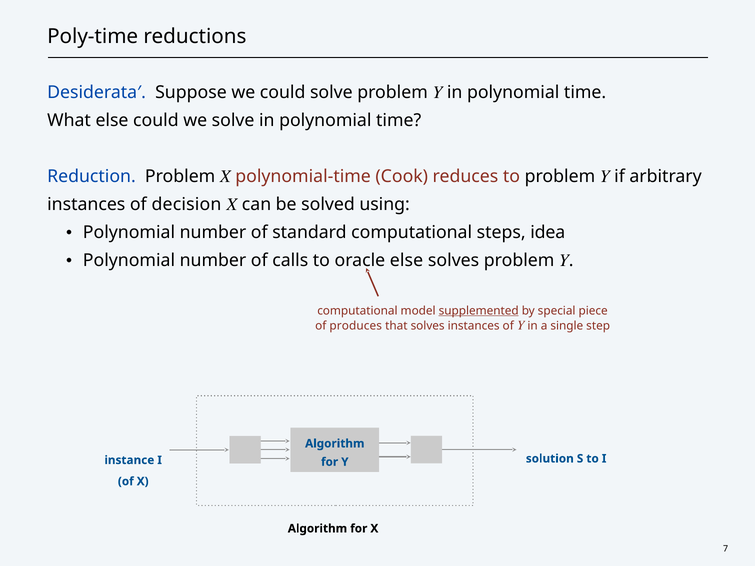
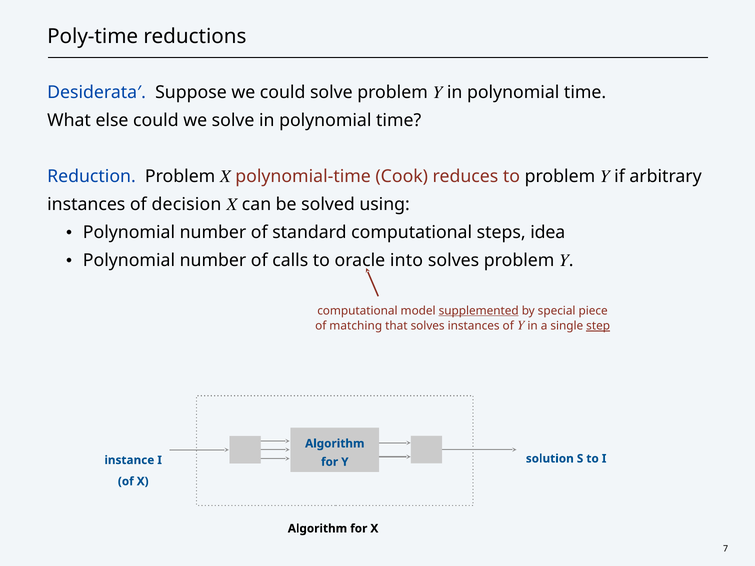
oracle else: else -> into (406, 261)
produces: produces -> matching (356, 326)
step underline: none -> present (598, 326)
